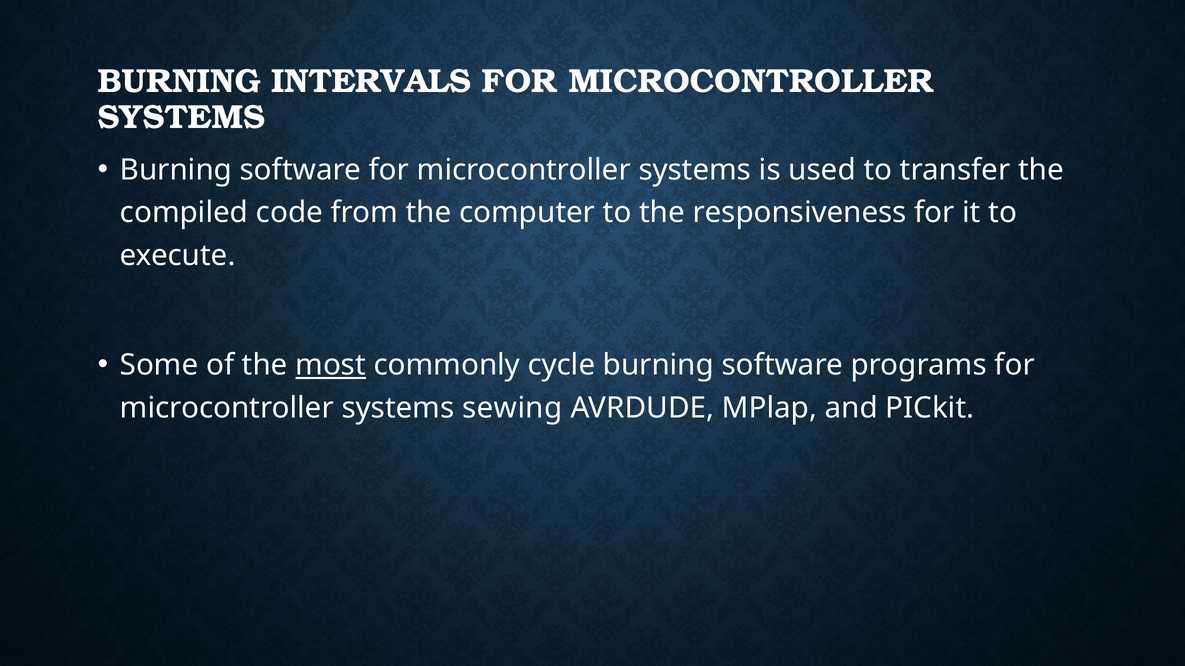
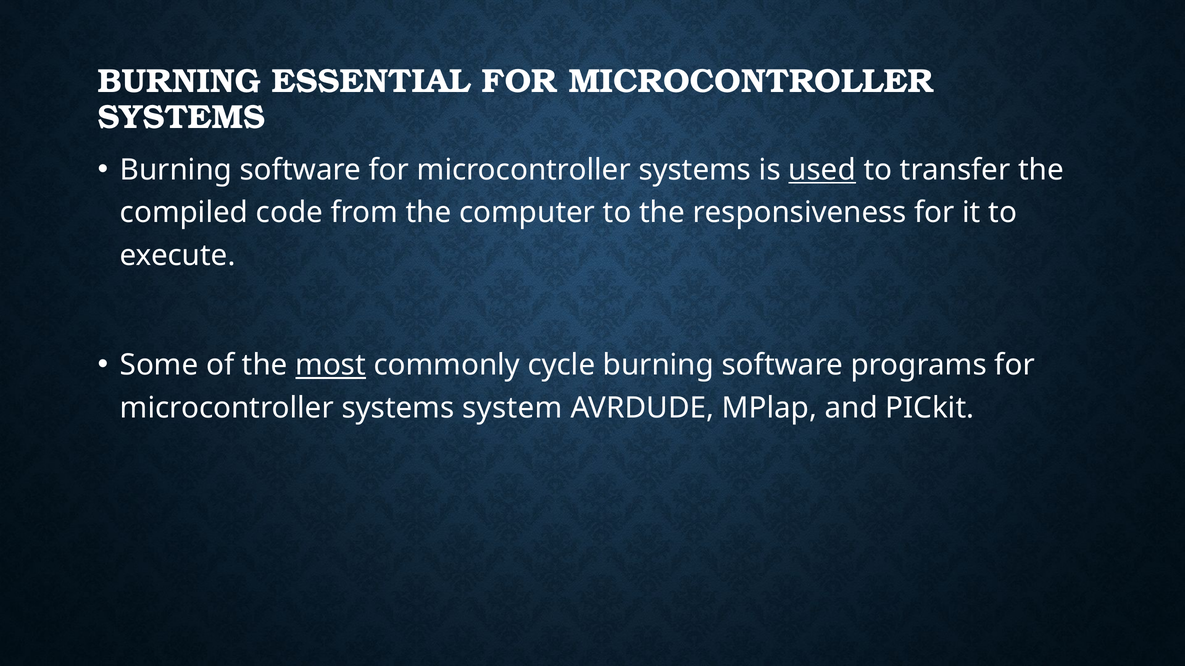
INTERVALS: INTERVALS -> ESSENTIAL (371, 81)
used underline: none -> present (822, 170)
sewing: sewing -> system (512, 408)
